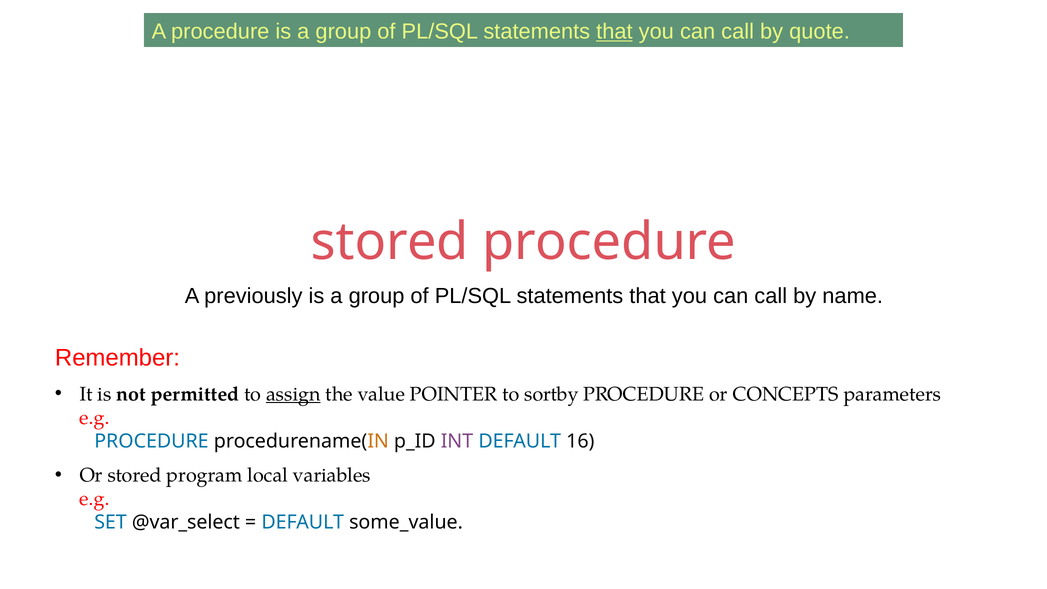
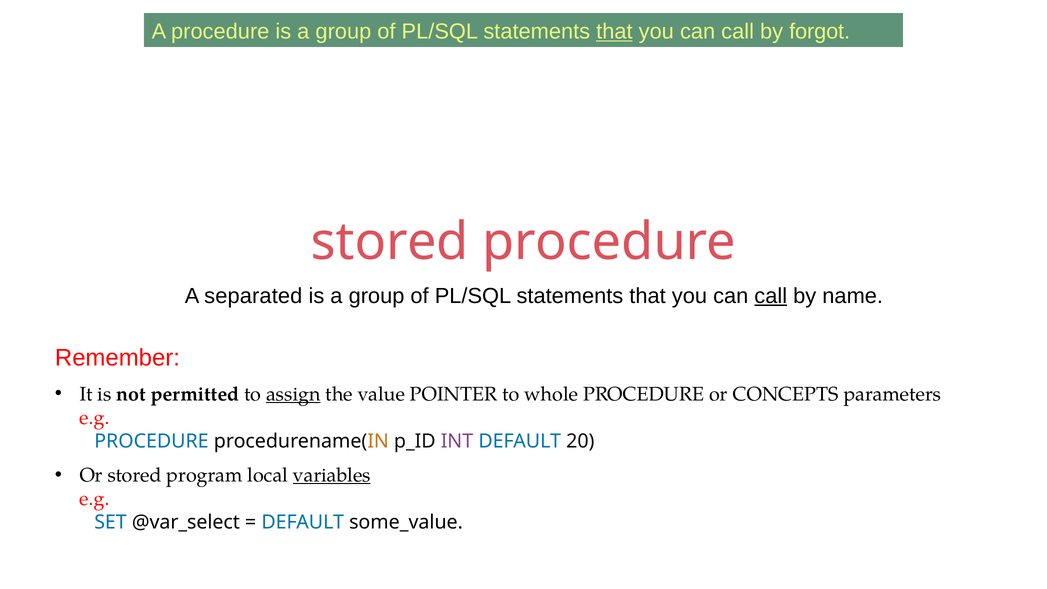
quote: quote -> forgot (820, 32)
previously: previously -> separated (253, 296)
call underline: none -> present (771, 296)
sortby: sortby -> whole (551, 394)
16: 16 -> 20 (580, 441)
variables underline: none -> present (332, 475)
